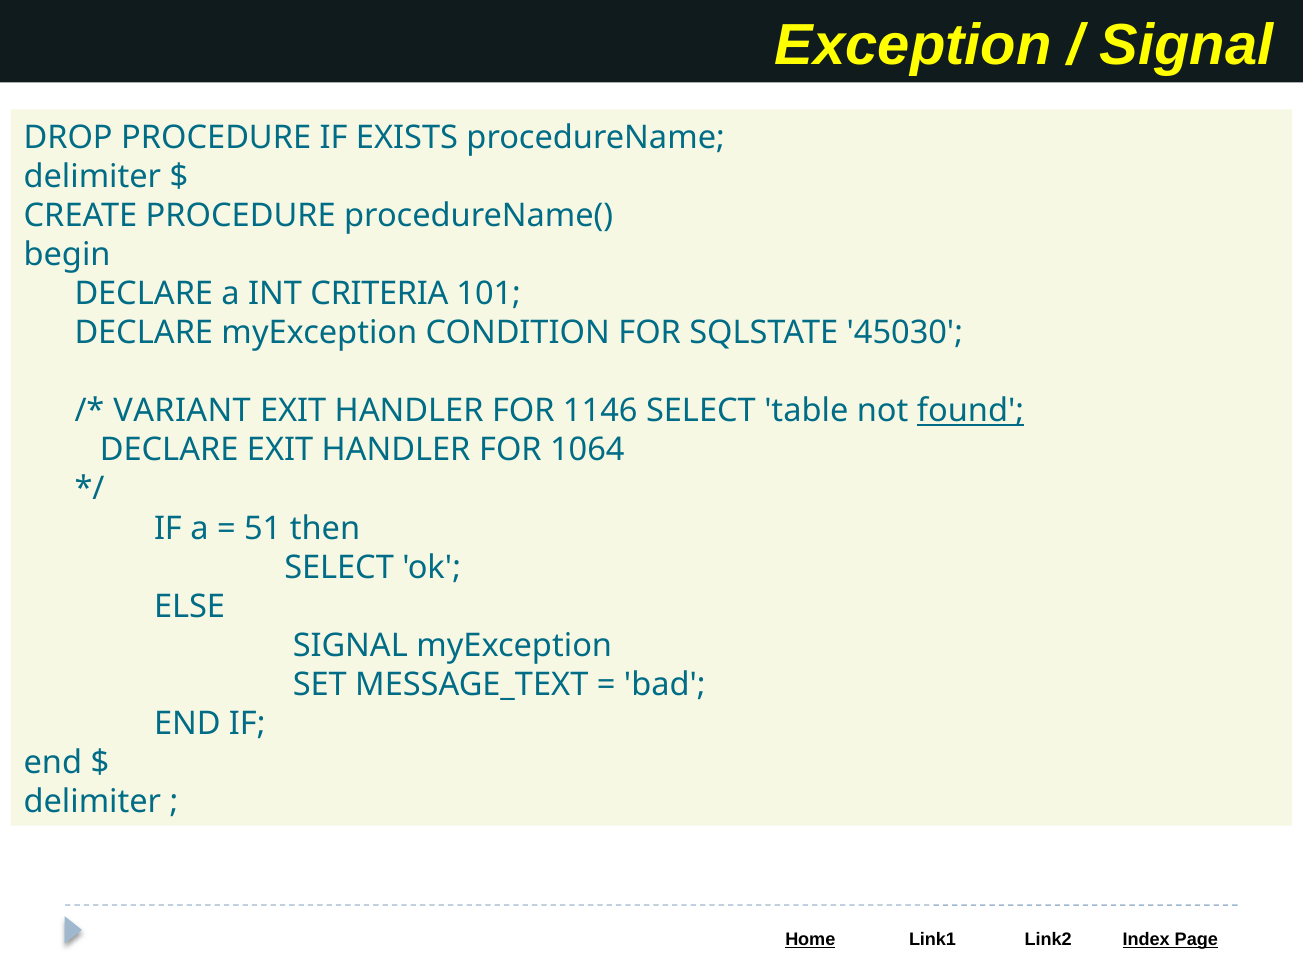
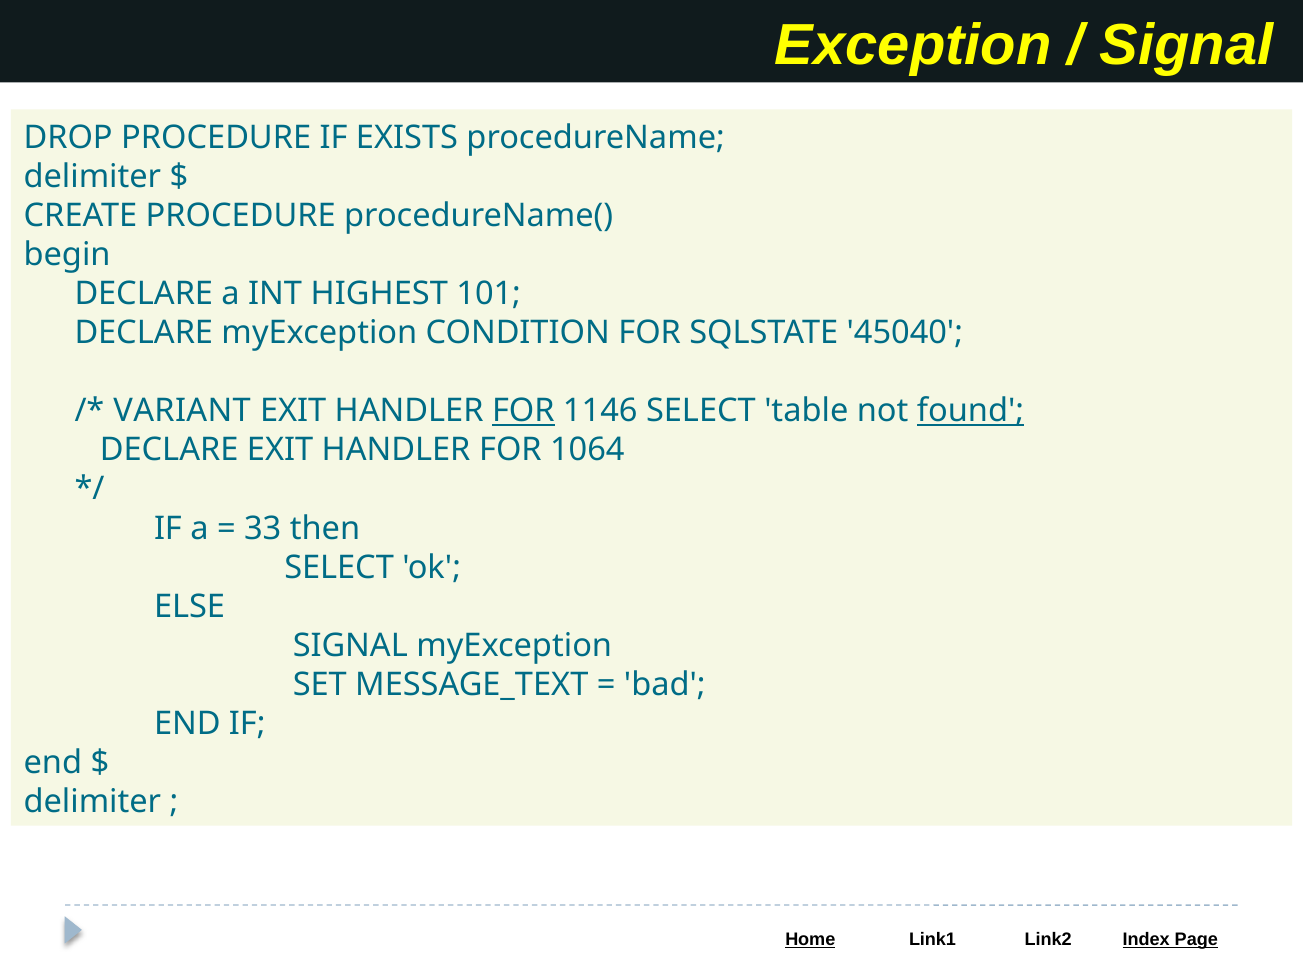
CRITERIA: CRITERIA -> HIGHEST (379, 294)
45030: 45030 -> 45040 (905, 333)
FOR underline: none -> present (523, 411)
51: 51 -> 33 (263, 528)
